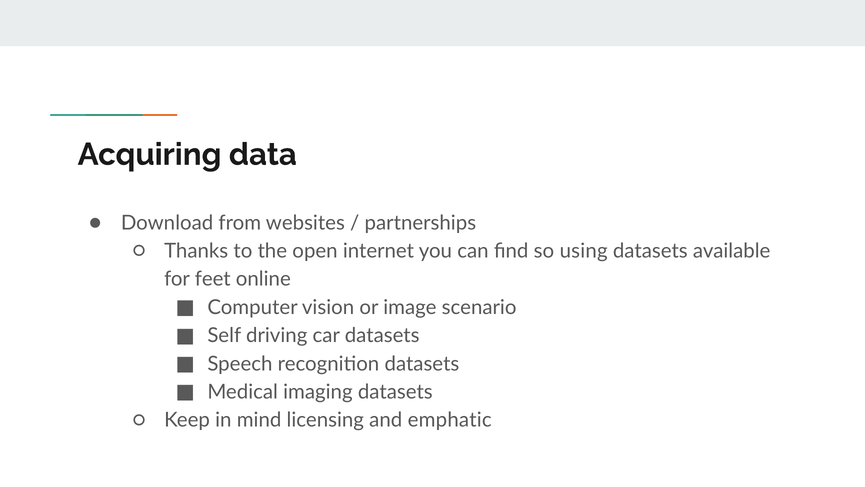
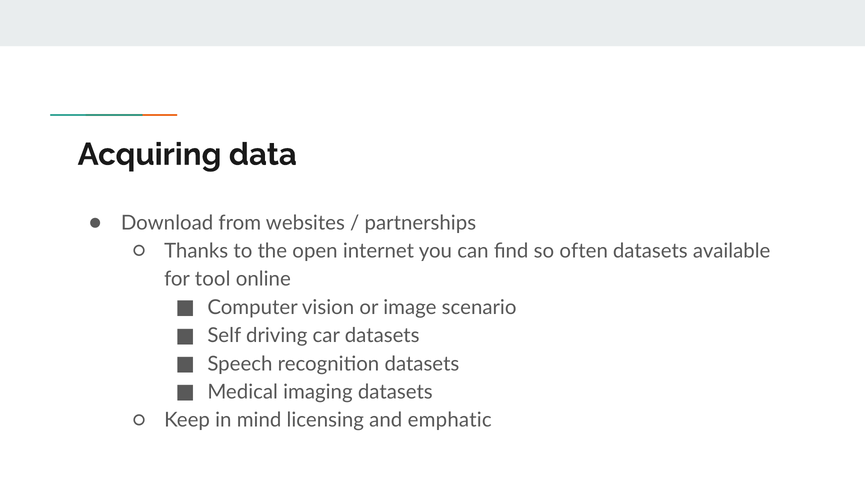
using: using -> often (584, 251)
feet: feet -> tool (213, 279)
